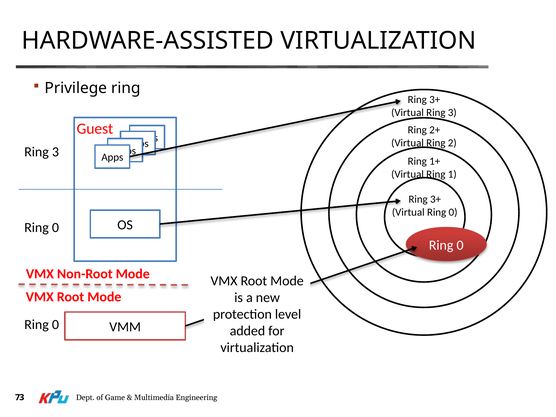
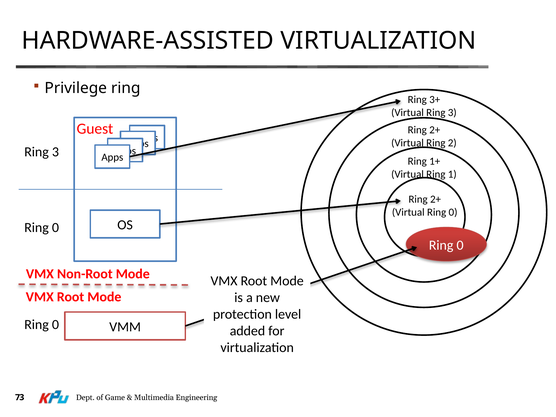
3+: 3+ -> 2+ (436, 199)
